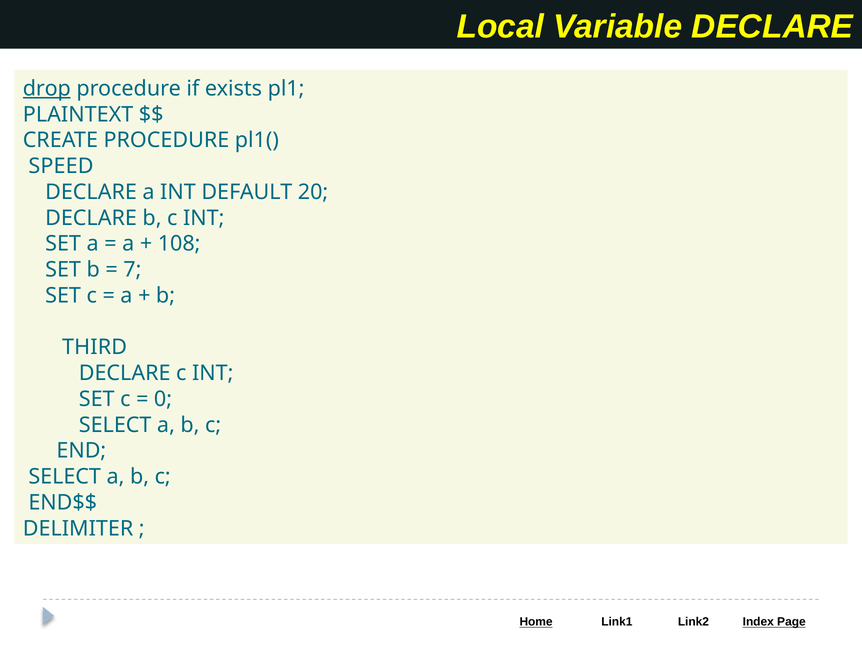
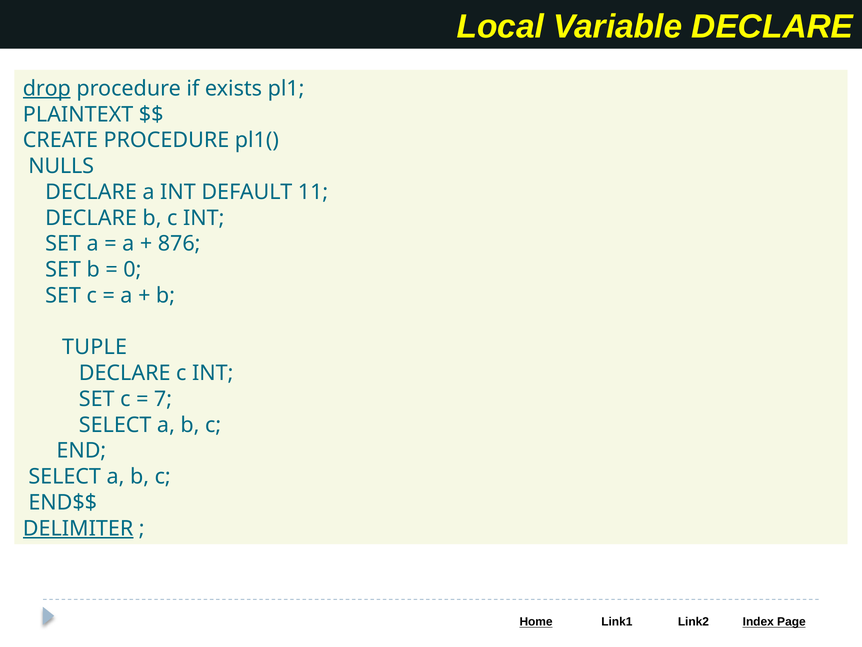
SPEED: SPEED -> NULLS (61, 166)
20: 20 -> 11 (313, 192)
108: 108 -> 876 (179, 244)
7: 7 -> 0 (132, 269)
THIRD: THIRD -> TUPLE (95, 347)
0: 0 -> 7 (163, 399)
DELIMITER underline: none -> present (78, 528)
